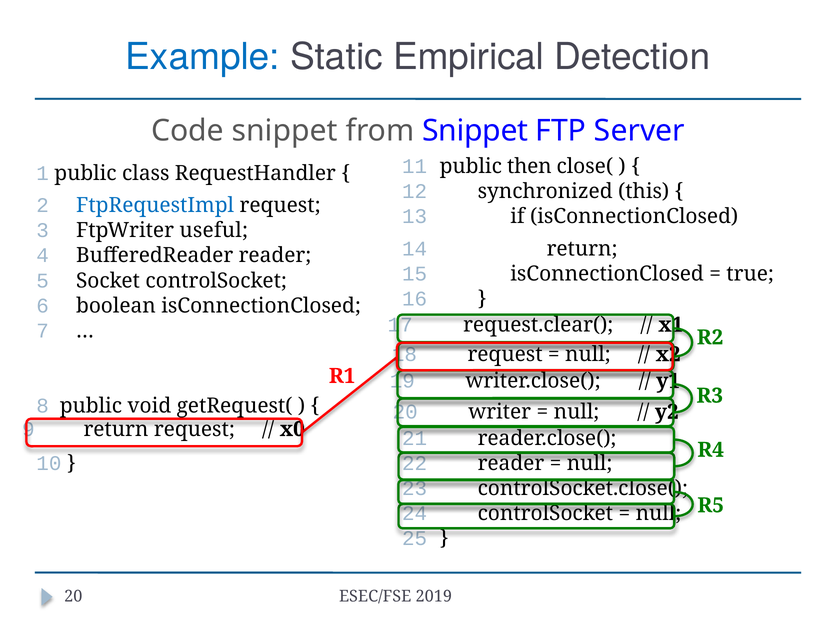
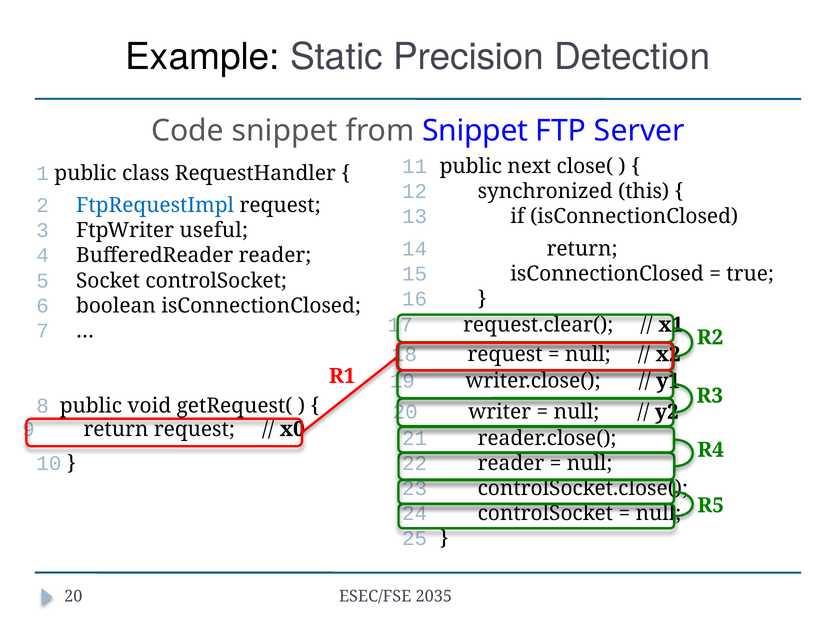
Example colour: blue -> black (202, 57)
Empirical: Empirical -> Precision (469, 57)
then: then -> next (529, 166)
2019: 2019 -> 2035 (434, 596)
